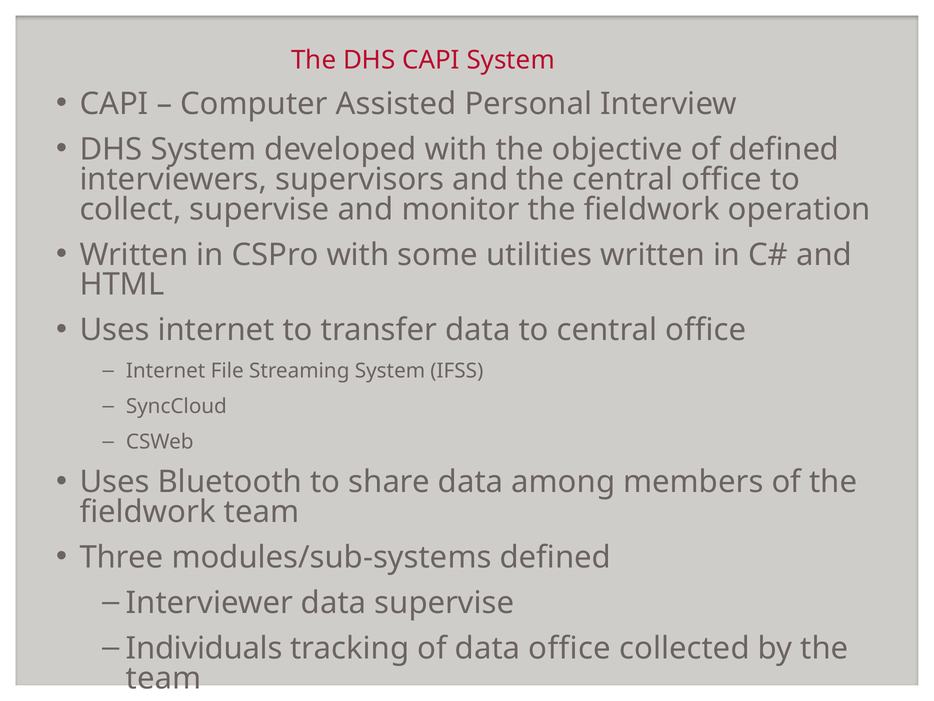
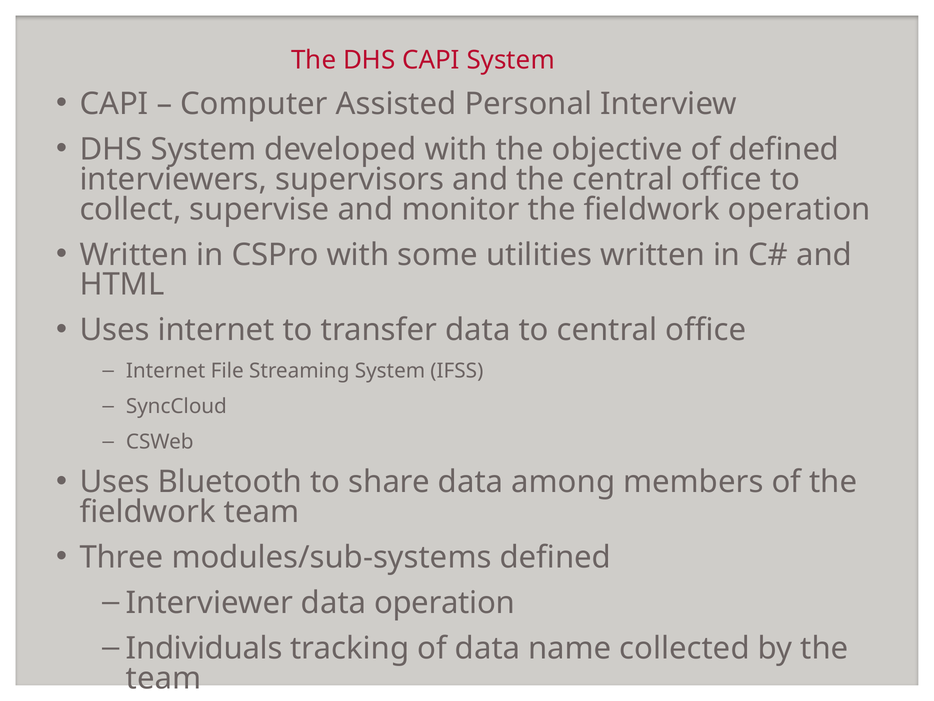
data supervise: supervise -> operation (444, 603)
data office: office -> name (570, 648)
